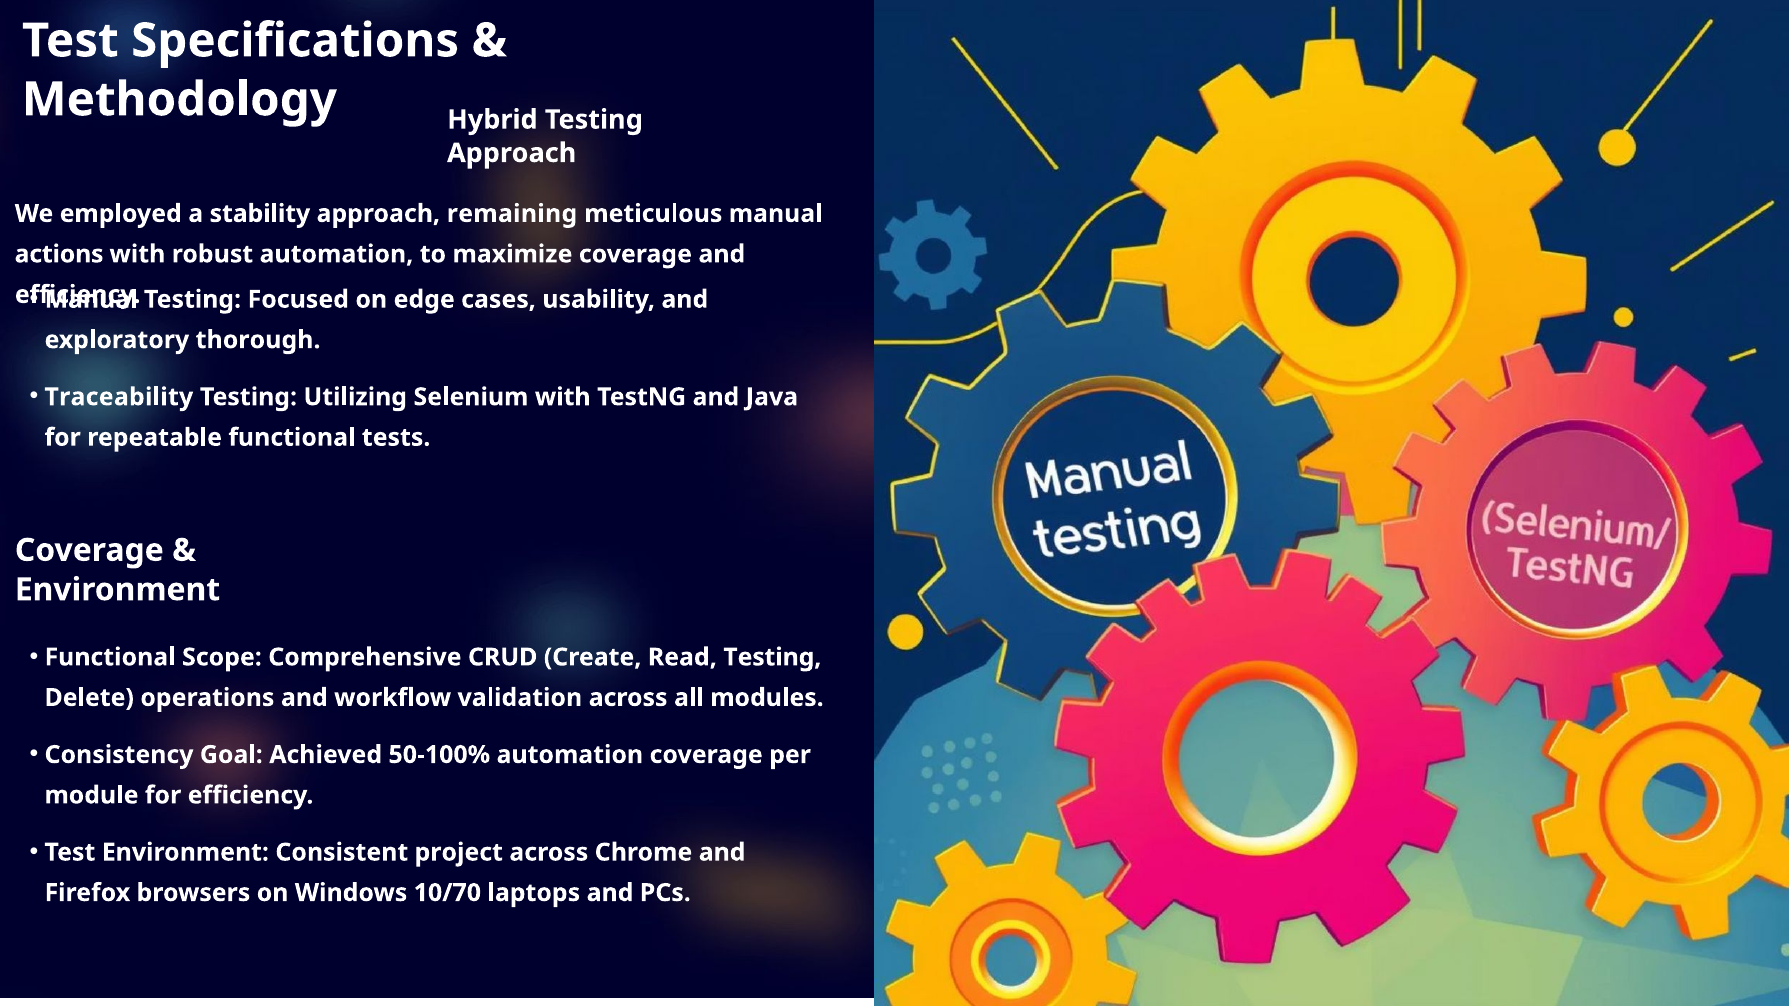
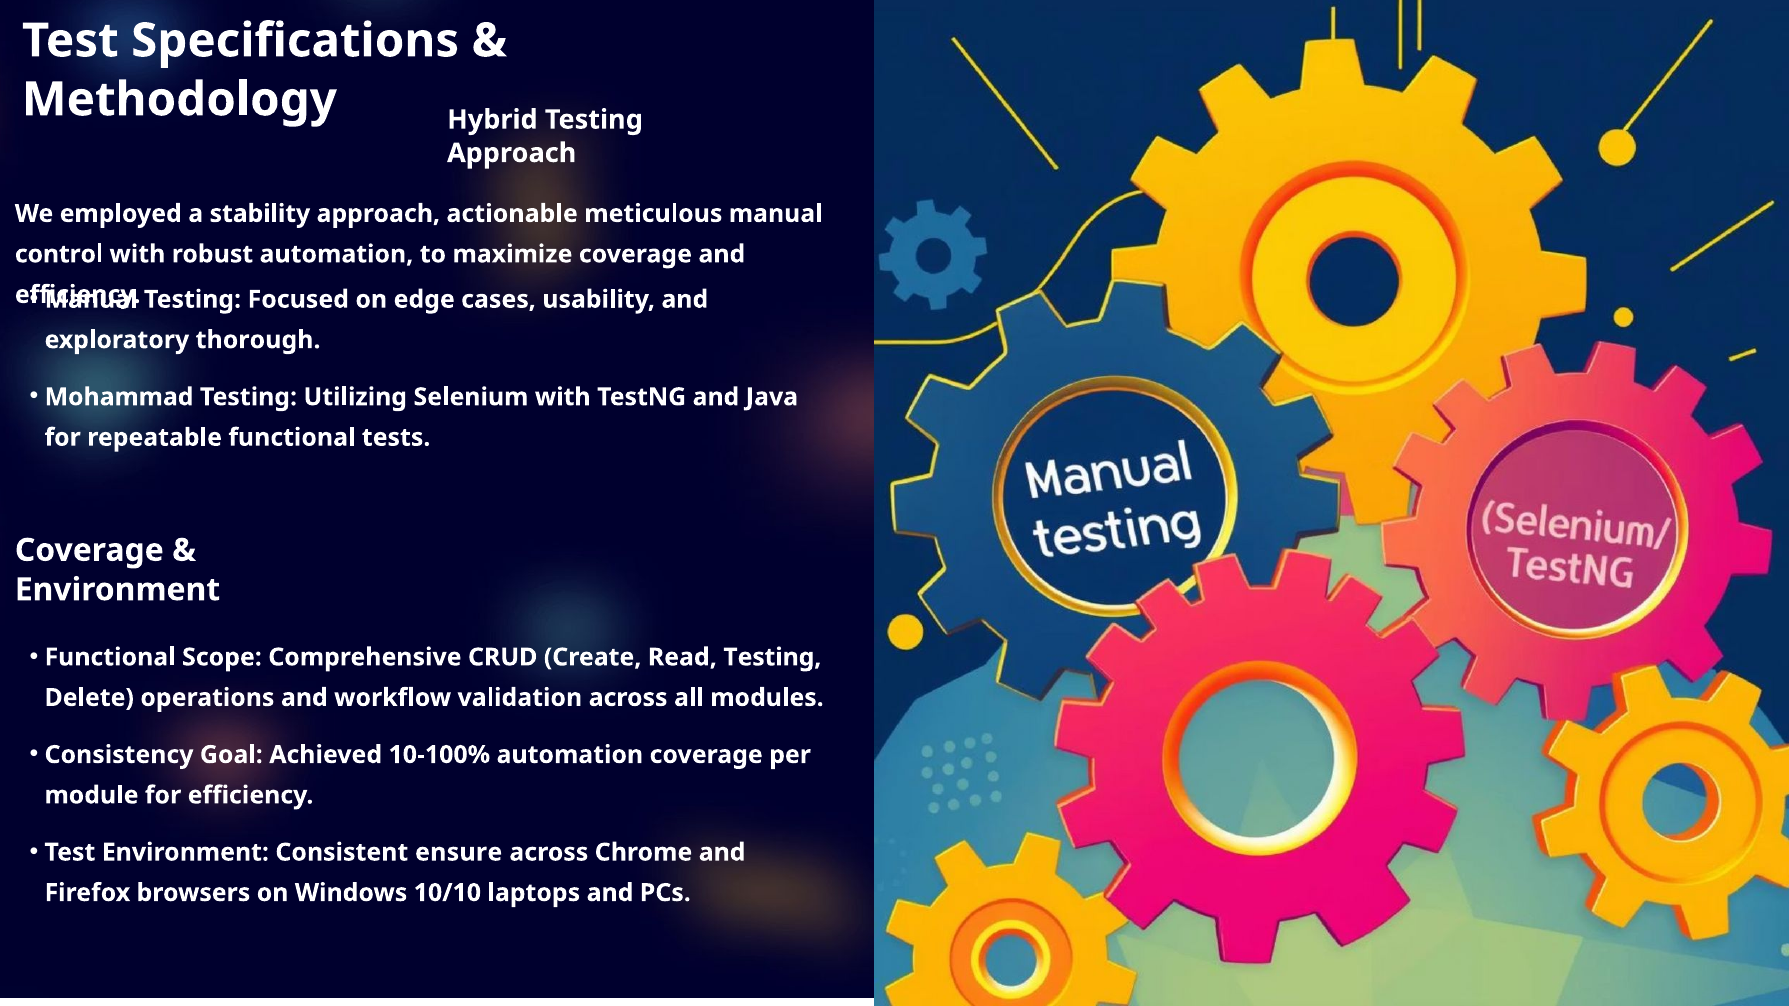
remaining: remaining -> actionable (512, 214)
actions: actions -> control (59, 254)
Traceability: Traceability -> Mohammad (119, 397)
50-100%: 50-100% -> 10-100% (439, 755)
project: project -> ensure (459, 853)
10/70: 10/70 -> 10/10 (447, 893)
